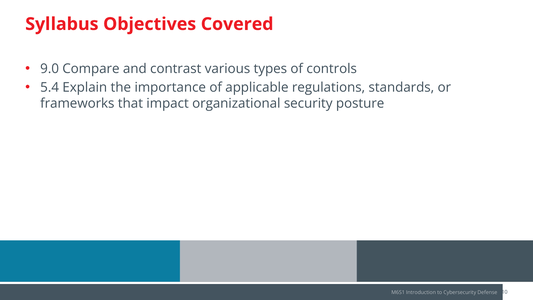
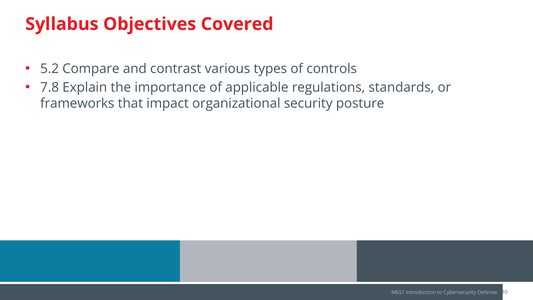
9.0: 9.0 -> 5.2 (50, 69)
5.4: 5.4 -> 7.8 (50, 87)
